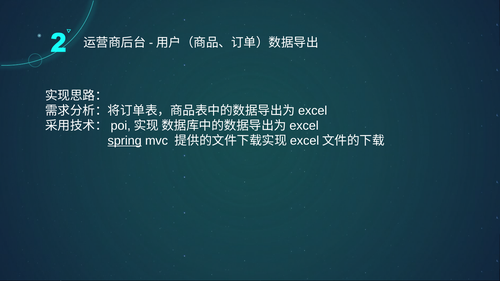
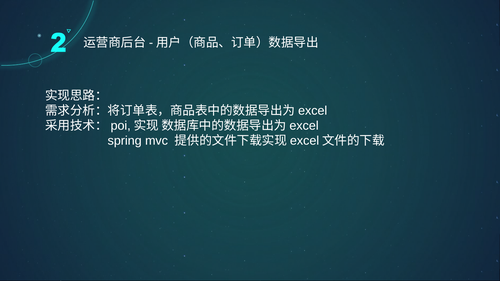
spring underline: present -> none (125, 141)
